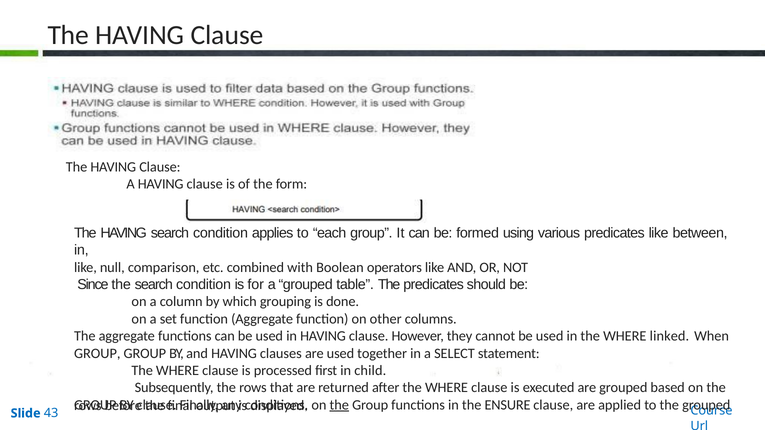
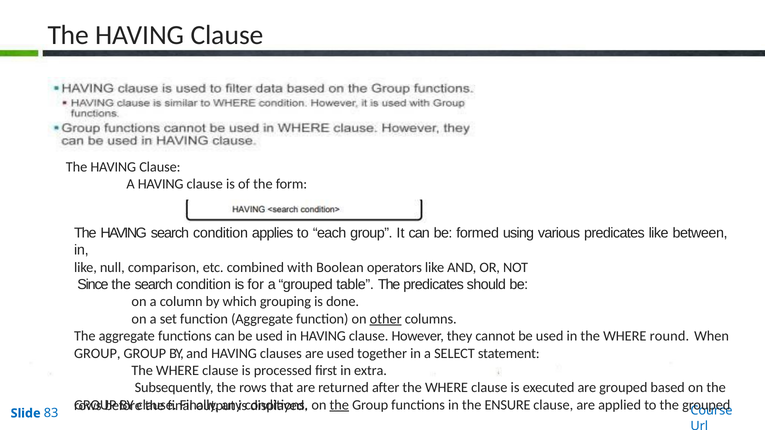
other underline: none -> present (386, 319)
linked: linked -> round (669, 336)
child: child -> extra (370, 371)
43: 43 -> 83 (51, 414)
